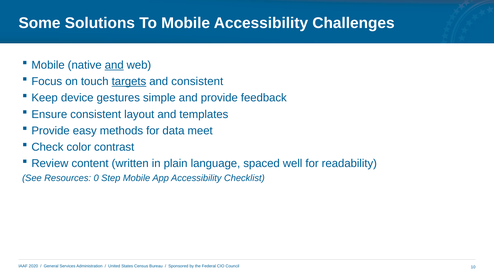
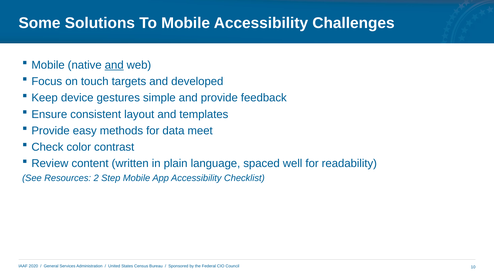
targets underline: present -> none (129, 81)
and consistent: consistent -> developed (197, 81)
0: 0 -> 2 (96, 178)
